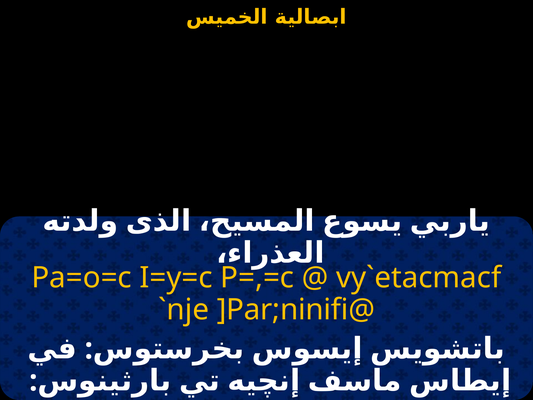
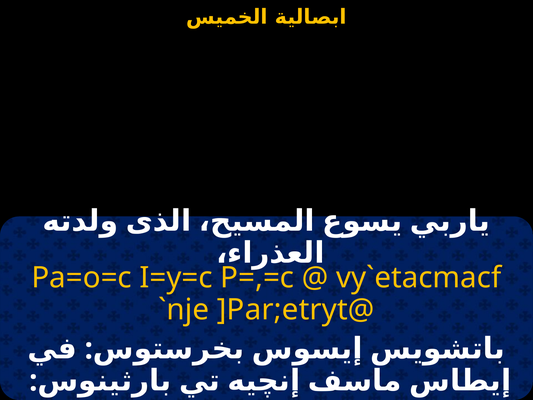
]Par;ninifi@: ]Par;ninifi@ -> ]Par;etryt@ (296, 309)
